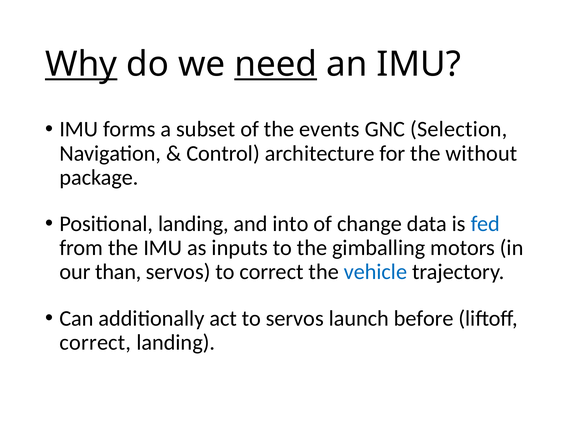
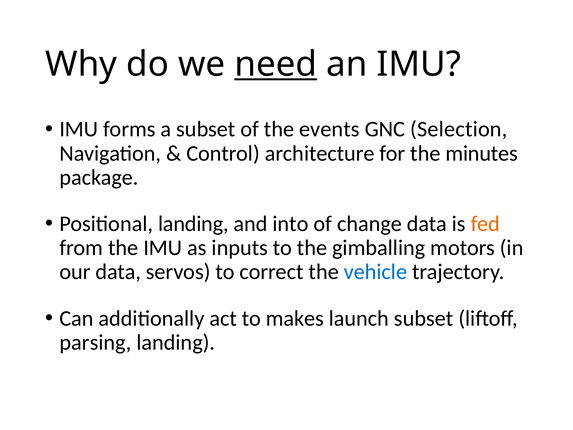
Why underline: present -> none (81, 64)
without: without -> minutes (482, 153)
fed colour: blue -> orange (485, 224)
our than: than -> data (118, 272)
to servos: servos -> makes (295, 318)
launch before: before -> subset (424, 318)
correct: correct -> parsing (95, 342)
